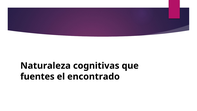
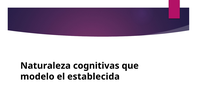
fuentes: fuentes -> modelo (37, 76)
encontrado: encontrado -> establecida (93, 76)
